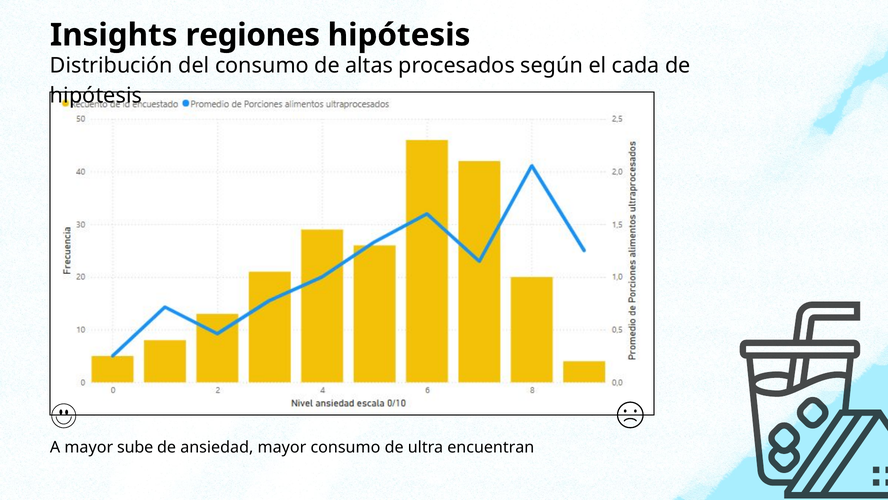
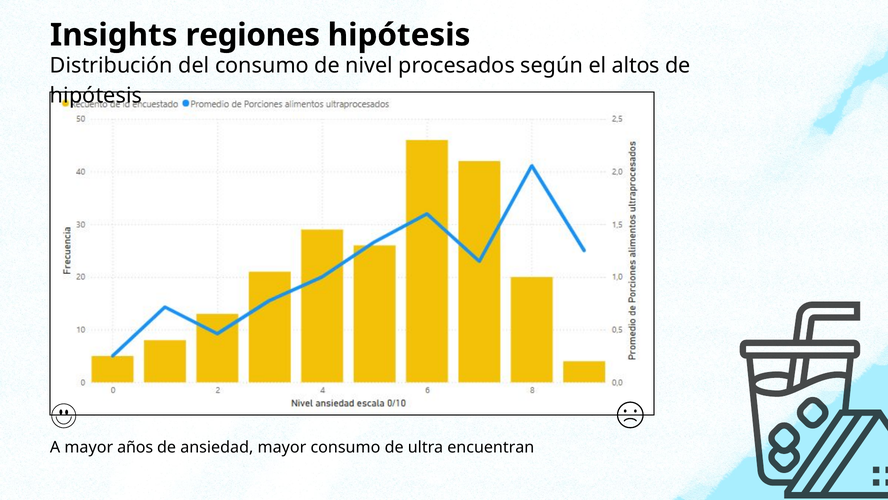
altas: altas -> nivel (369, 65)
cada: cada -> altos (636, 65)
sube: sube -> años (135, 447)
